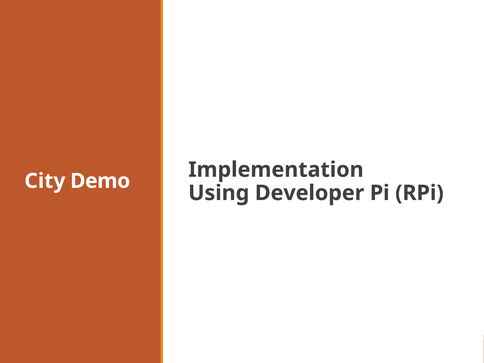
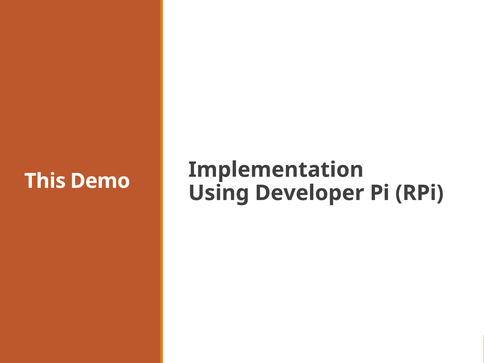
City: City -> This (45, 181)
